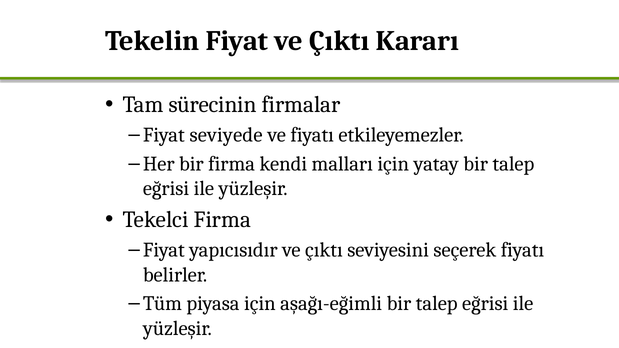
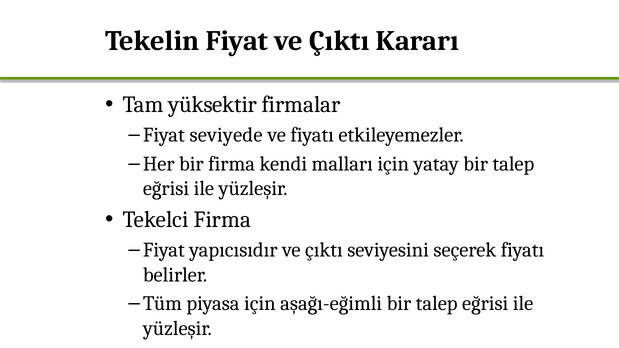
sürecinin: sürecinin -> yüksektir (213, 105)
